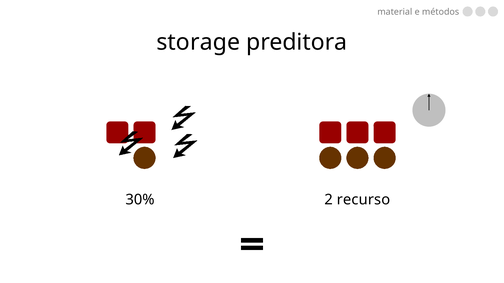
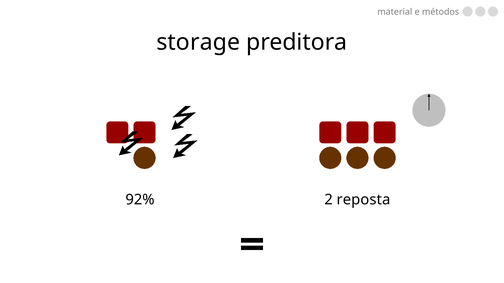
30%: 30% -> 92% (140, 200)
recurso: recurso -> reposta (363, 200)
